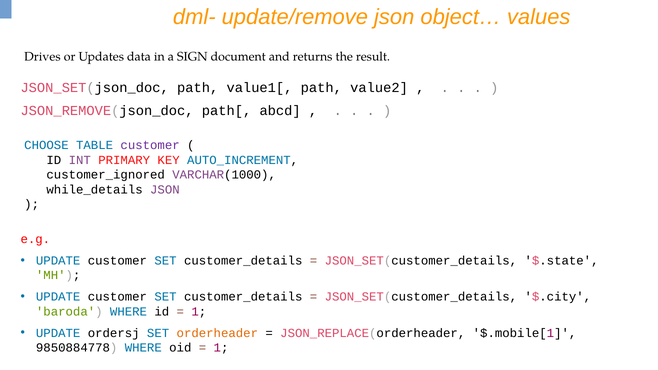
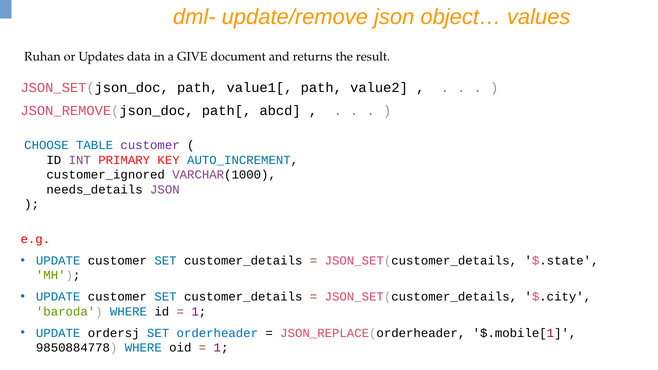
Drives: Drives -> Ruhan (42, 57)
SIGN: SIGN -> GIVE (192, 57)
while_details: while_details -> needs_details (95, 190)
orderheader colour: orange -> blue (217, 333)
